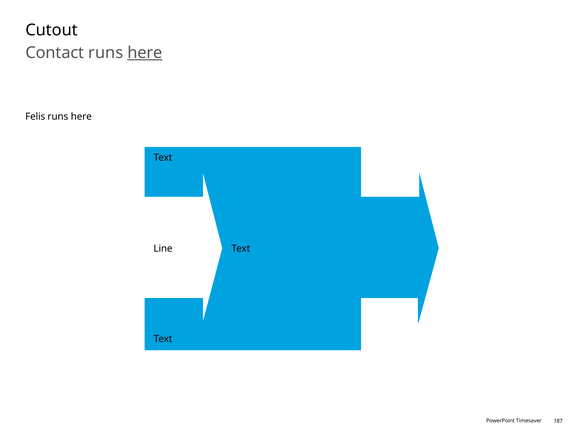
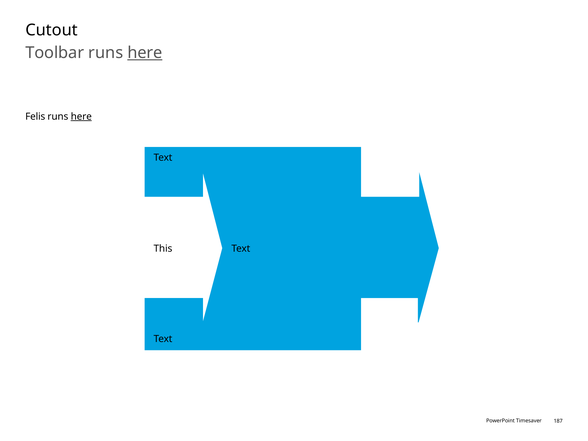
Contact: Contact -> Toolbar (55, 53)
here underline: none -> present (81, 117)
Line: Line -> This (163, 249)
